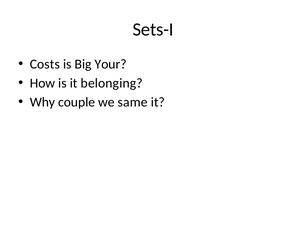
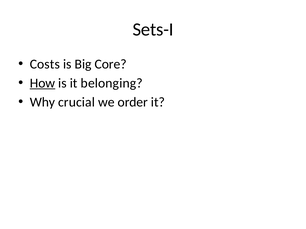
Your: Your -> Core (111, 64)
How underline: none -> present (43, 83)
couple: couple -> crucial (77, 102)
same: same -> order (133, 102)
